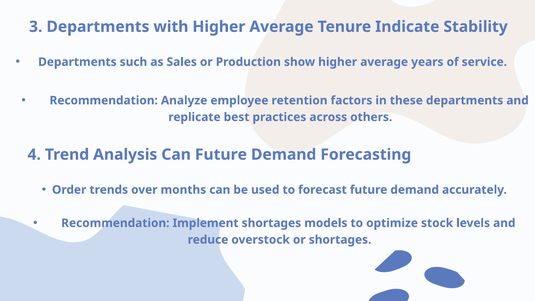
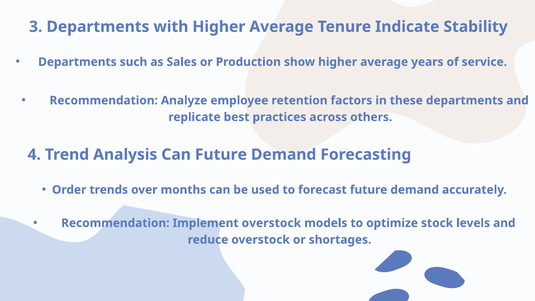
Implement shortages: shortages -> overstock (271, 223)
